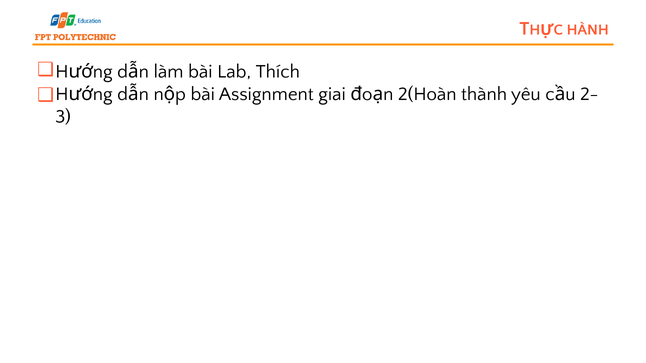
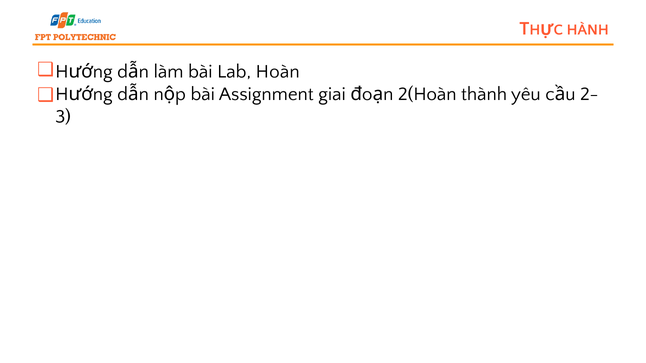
Thích: Thích -> Hoàn (278, 72)
